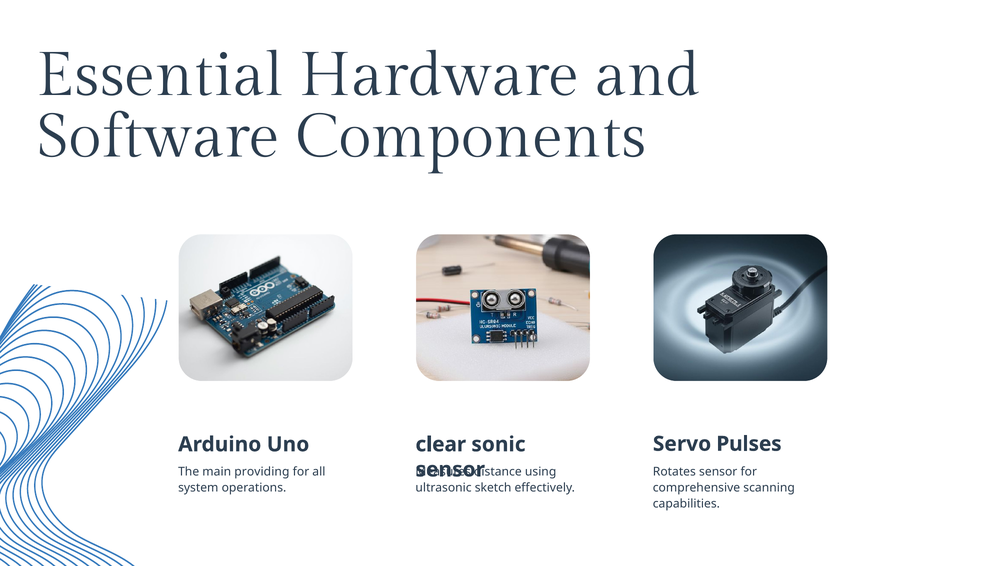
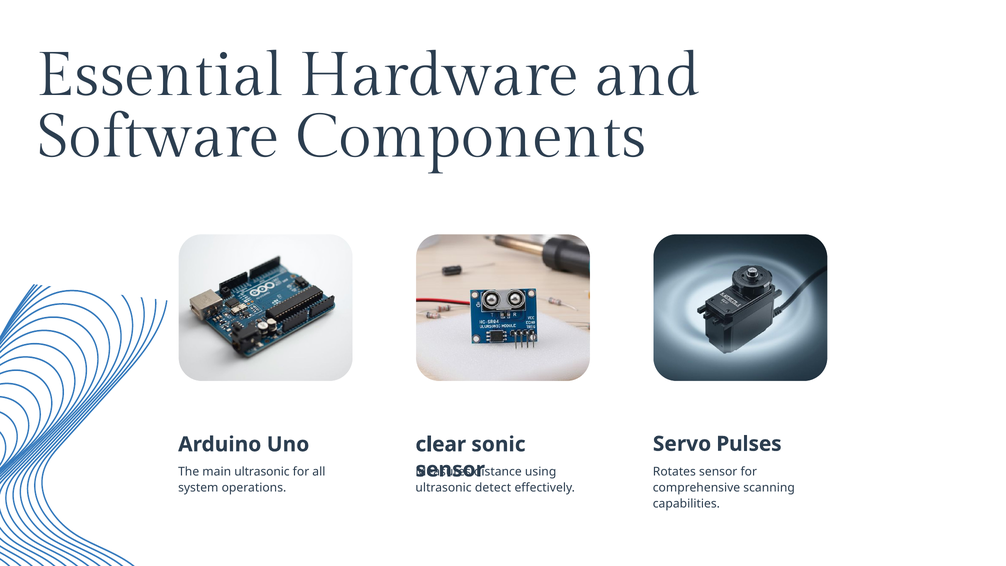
main providing: providing -> ultrasonic (262, 472)
sketch: sketch -> detect (493, 488)
